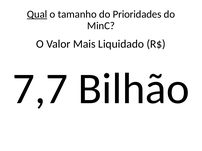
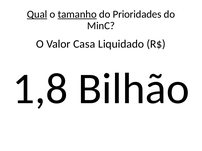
tamanho underline: none -> present (77, 14)
Mais: Mais -> Casa (84, 44)
7,7: 7,7 -> 1,8 (40, 89)
